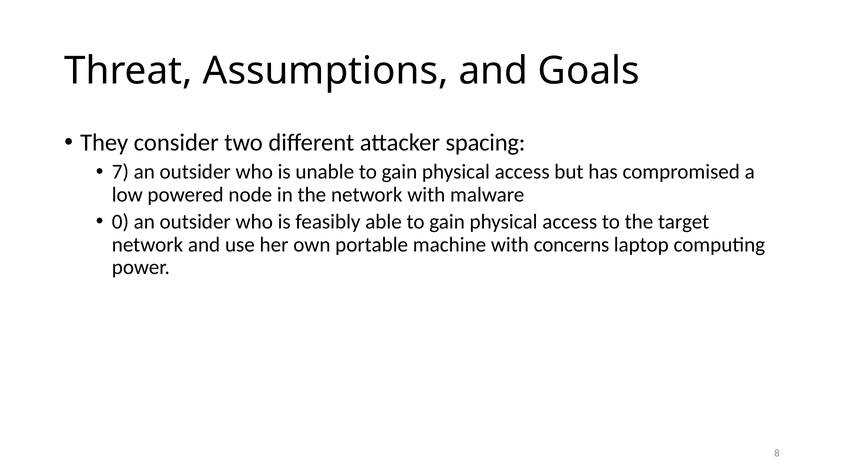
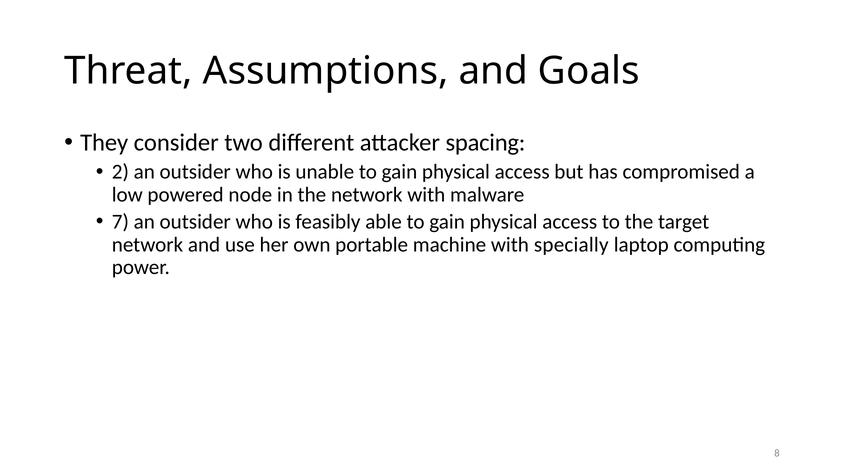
7: 7 -> 2 (120, 172)
0: 0 -> 7 (120, 222)
concerns: concerns -> specially (571, 245)
